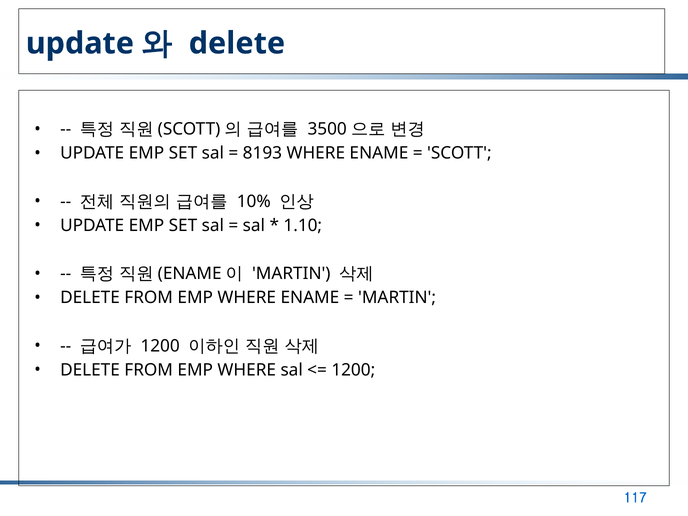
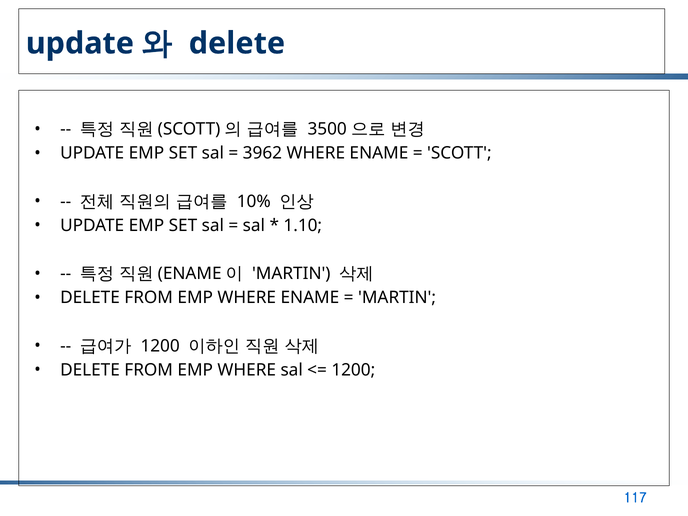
8193: 8193 -> 3962 (262, 153)
